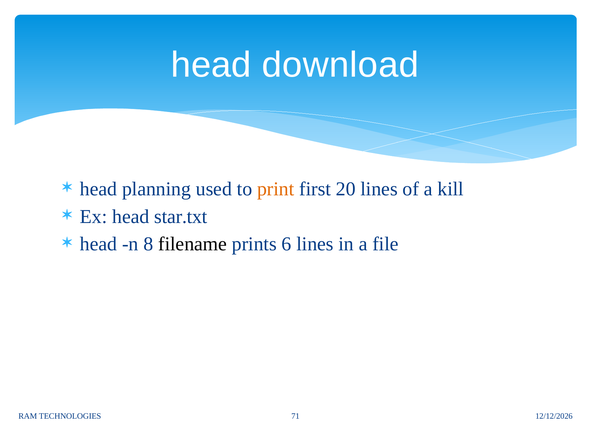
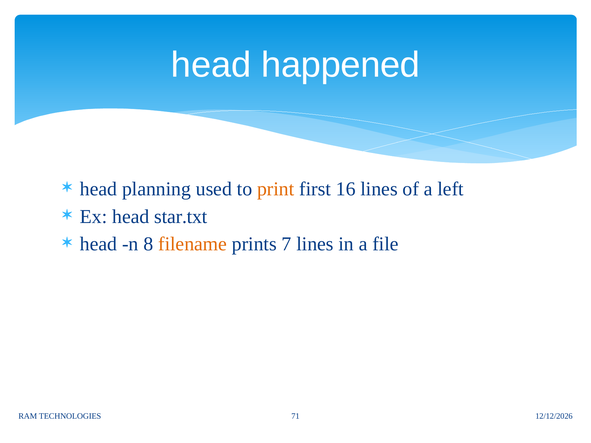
download: download -> happened (341, 65)
20: 20 -> 16 (346, 189)
kill: kill -> left (451, 189)
filename colour: black -> orange (193, 244)
6: 6 -> 7 (287, 244)
